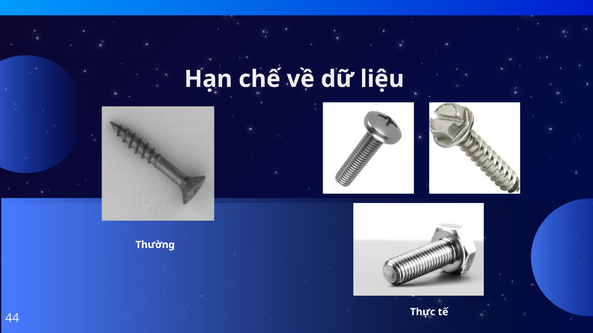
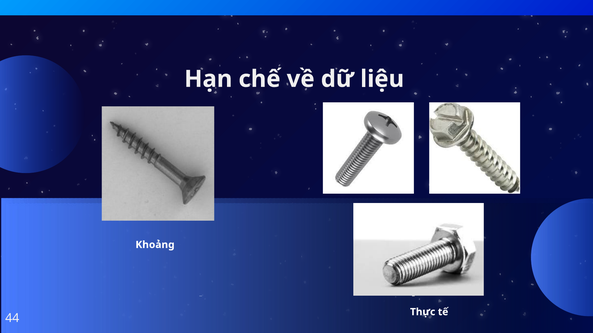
Thường: Thường -> Khoảng (155, 245)
